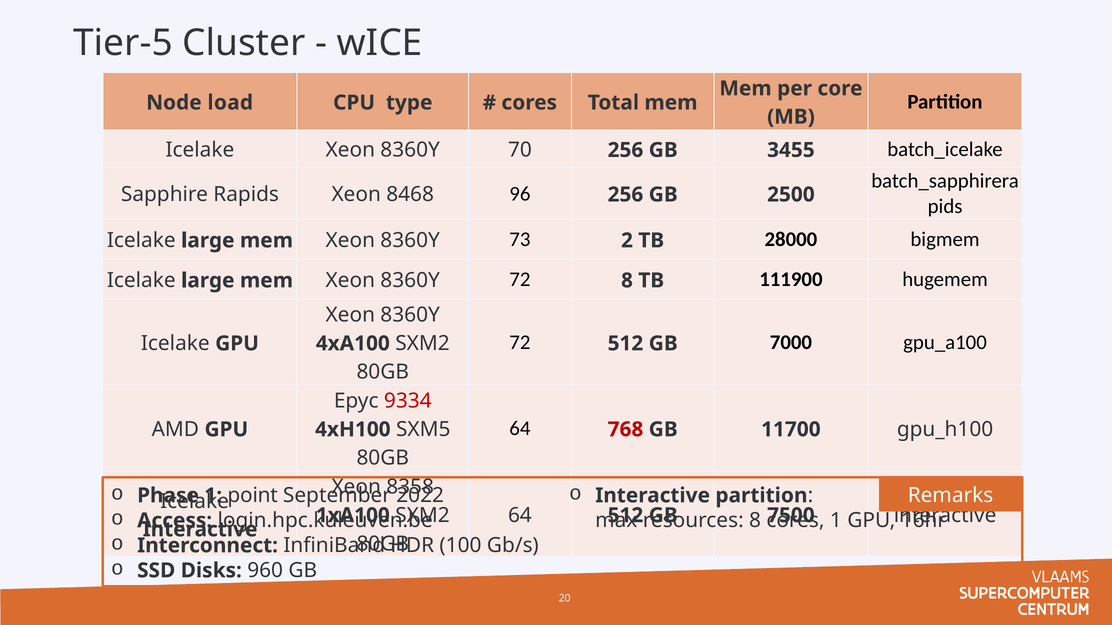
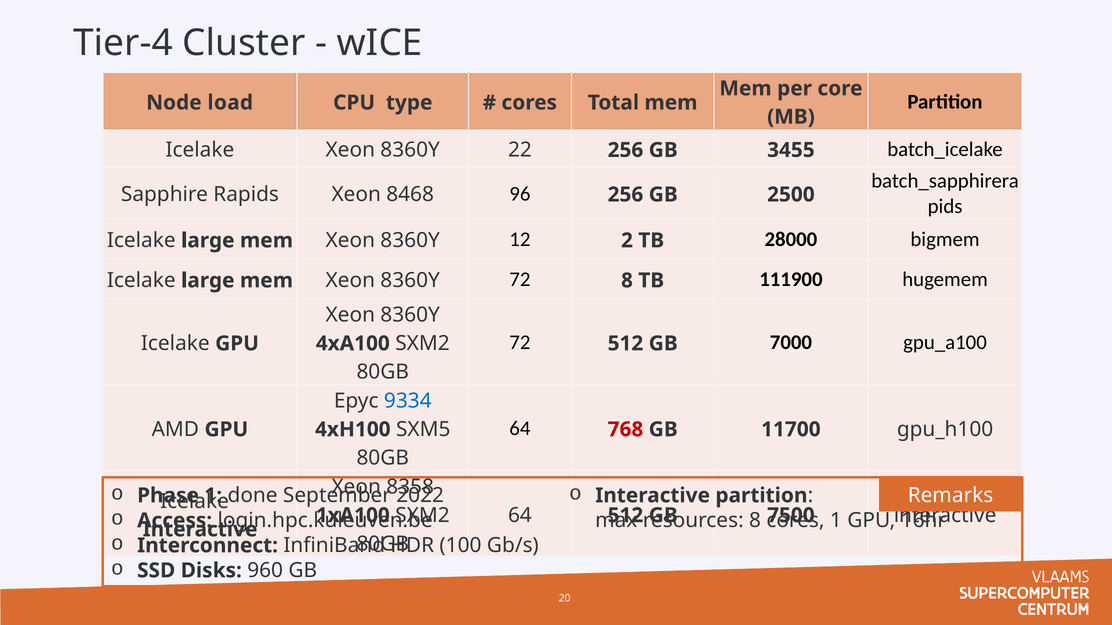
Tier-5: Tier-5 -> Tier-4 (123, 43)
70: 70 -> 22 (520, 150)
73: 73 -> 12 (520, 240)
9334 colour: red -> blue (408, 401)
point: point -> done (253, 496)
